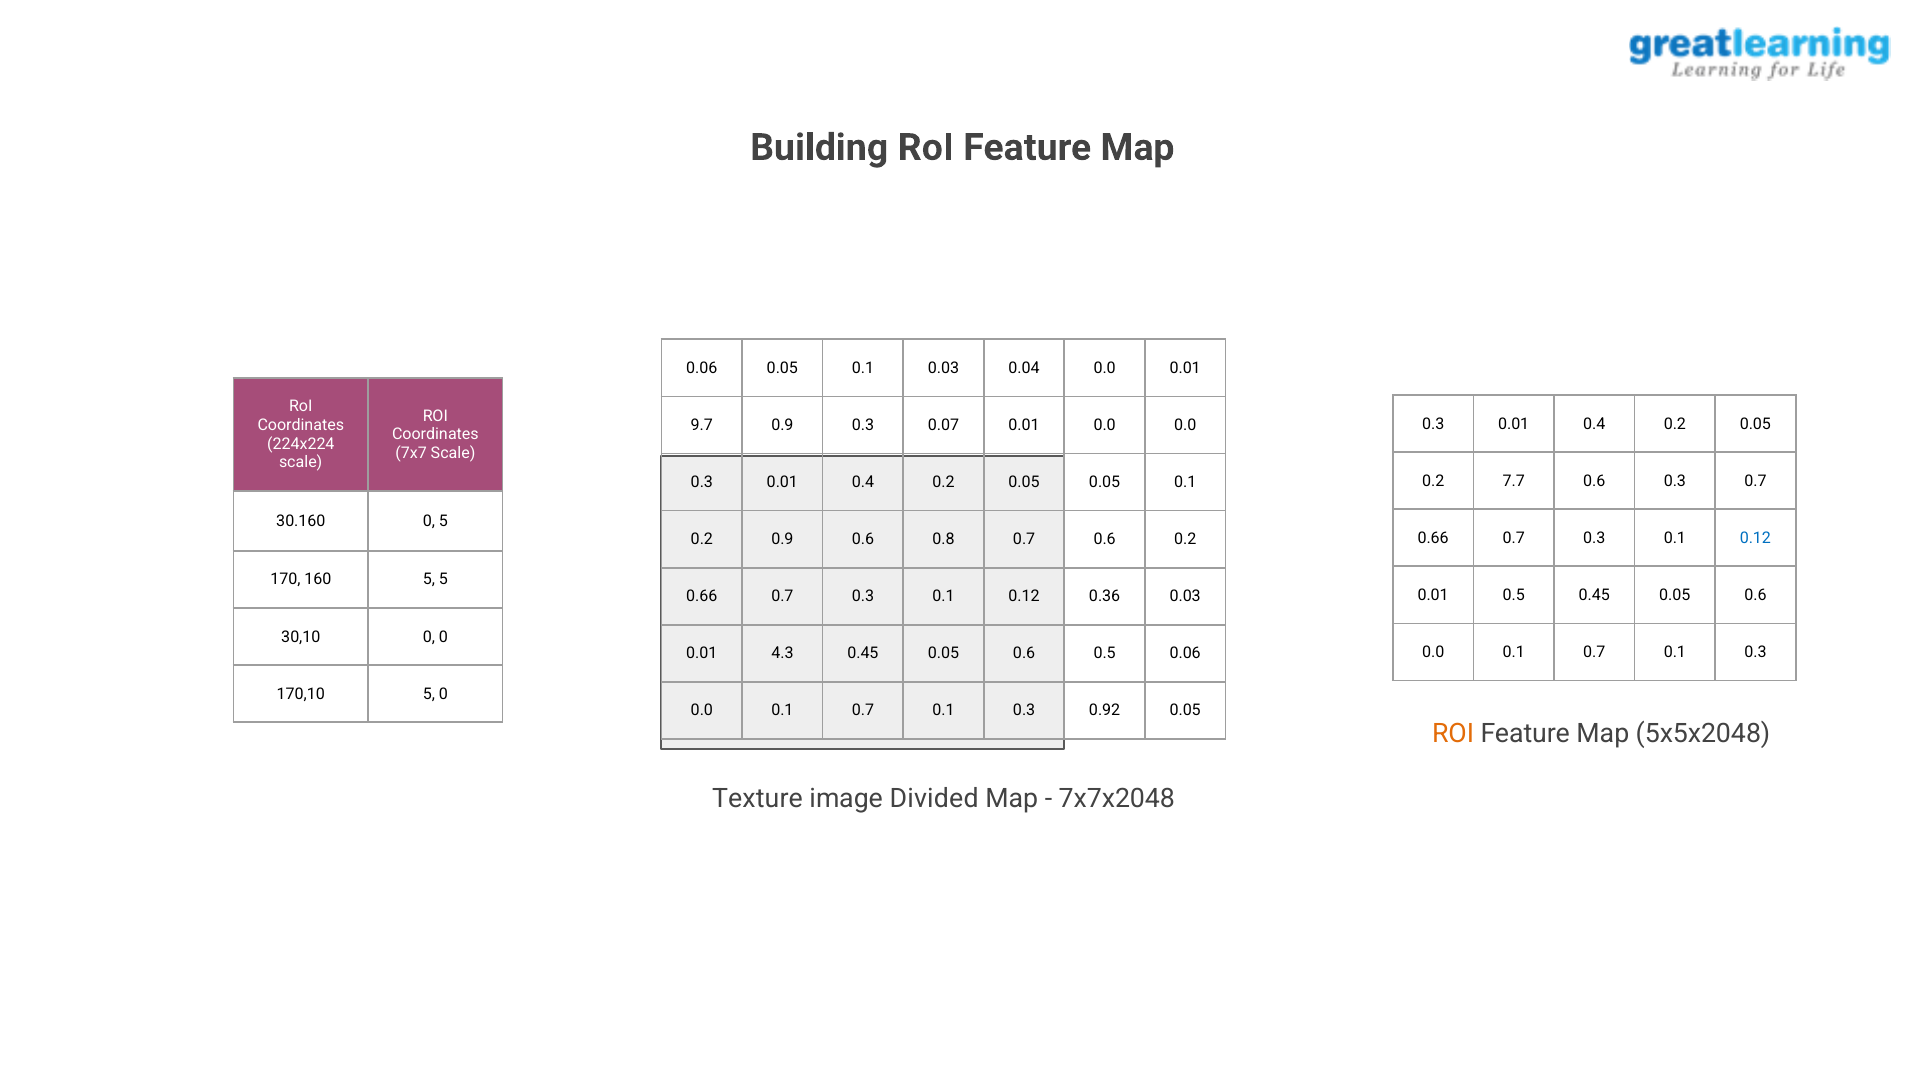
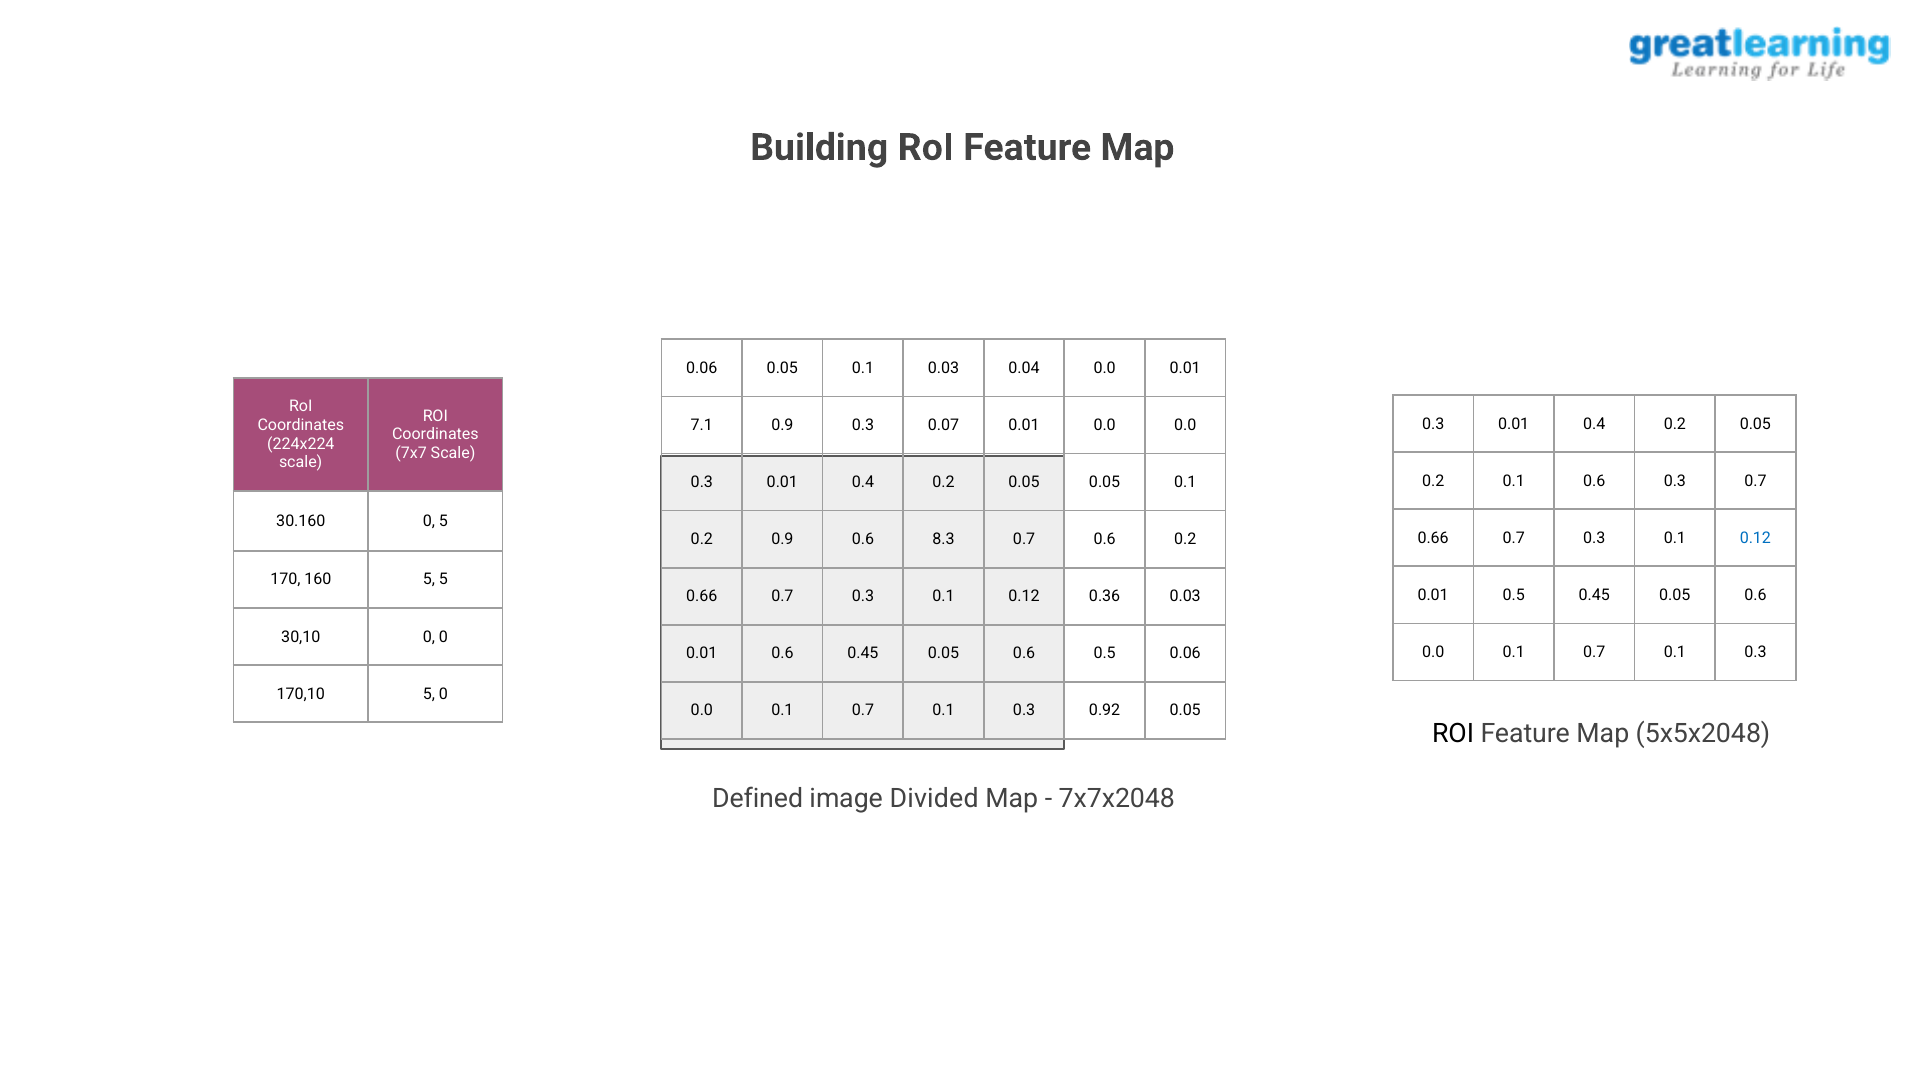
9.7: 9.7 -> 7.1 (702, 425)
0.2 7.7: 7.7 -> 0.1 (1514, 481)
0.8: 0.8 -> 8.3 (944, 539)
0.01 4.3: 4.3 -> 0.6 (782, 653)
ROI colour: orange -> black (1453, 734)
Texture: Texture -> Defined (758, 798)
